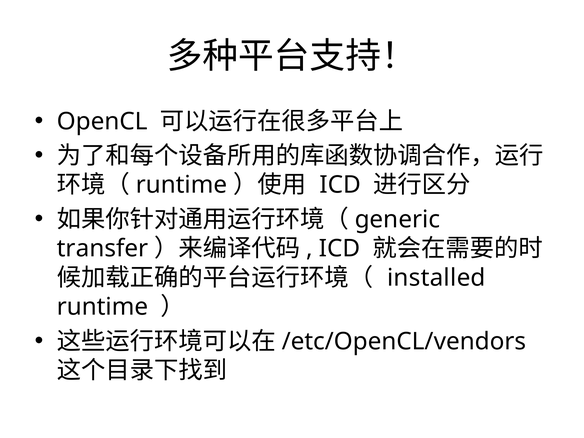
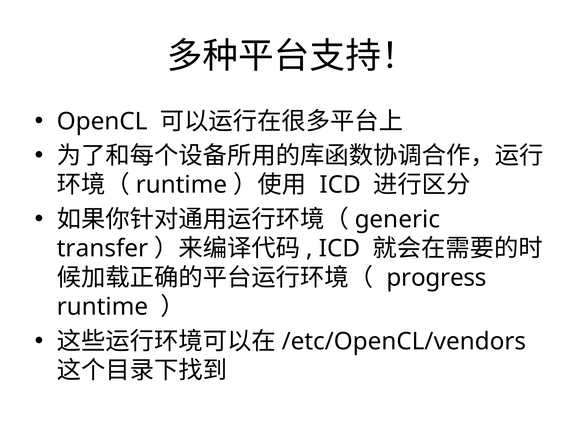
installed: installed -> progress (437, 278)
